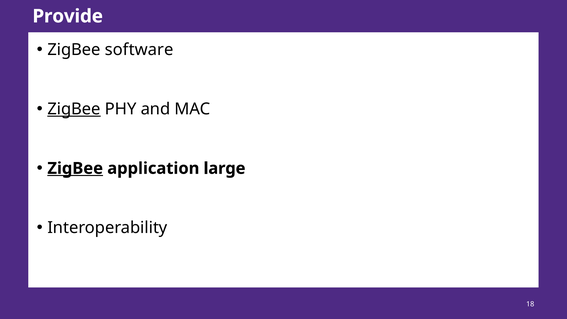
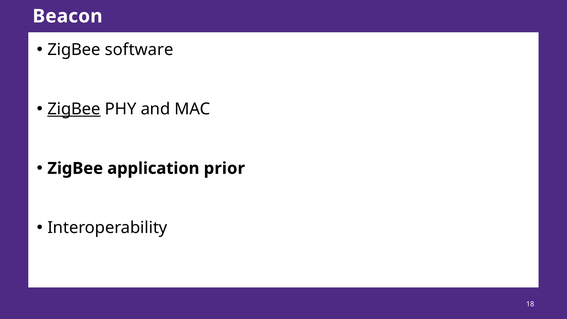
Provide: Provide -> Beacon (68, 16)
ZigBee underline: present -> none (75, 168)
large: large -> prior (224, 168)
